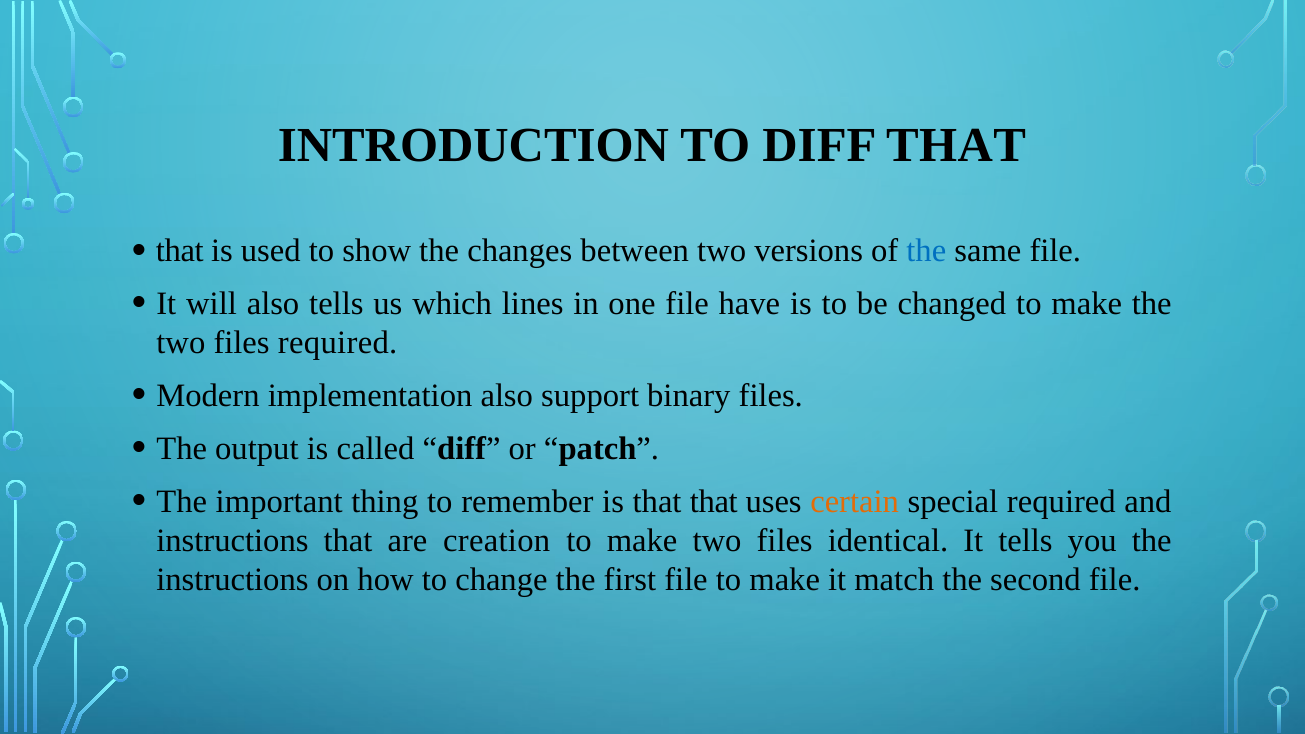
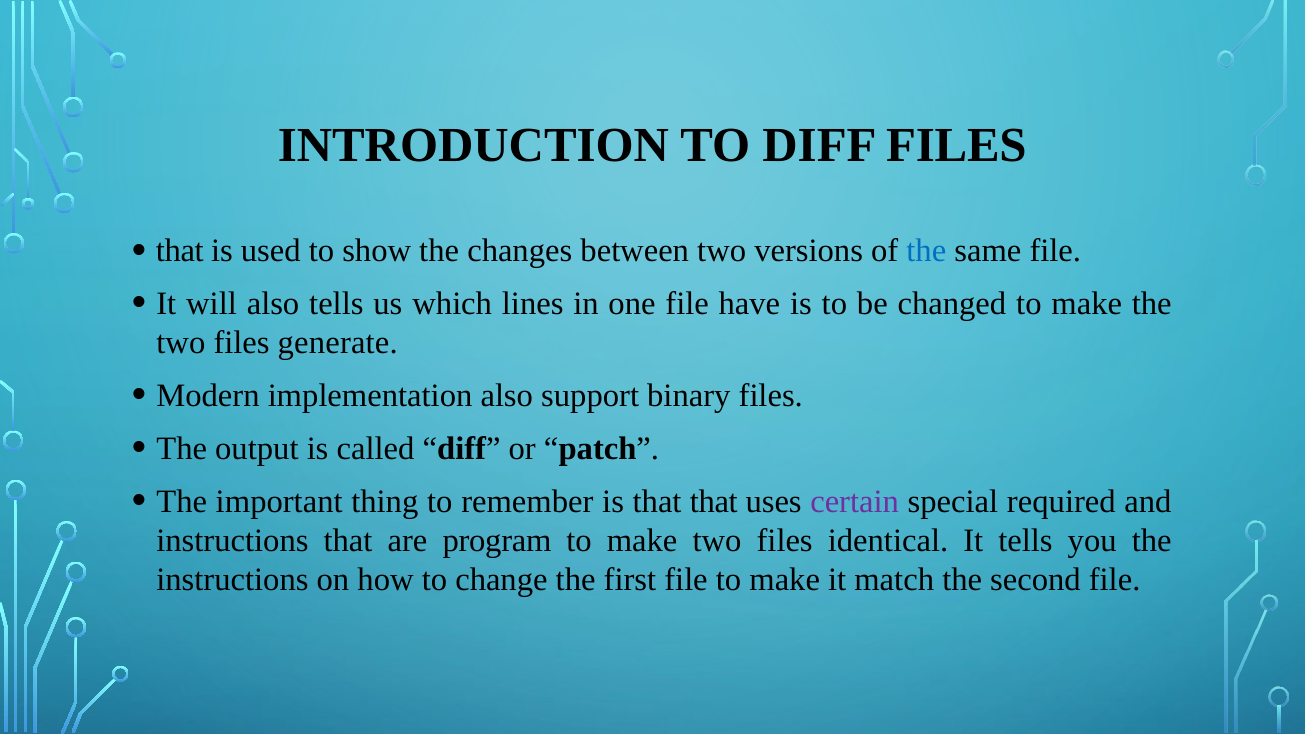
DIFF THAT: THAT -> FILES (956, 145)
files required: required -> generate (338, 343)
certain colour: orange -> purple (855, 501)
creation: creation -> program (497, 541)
